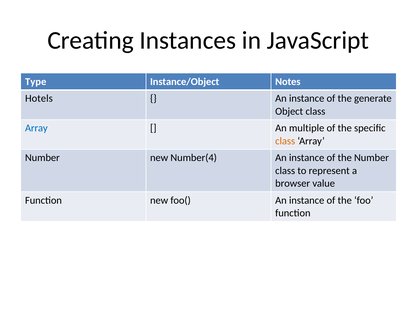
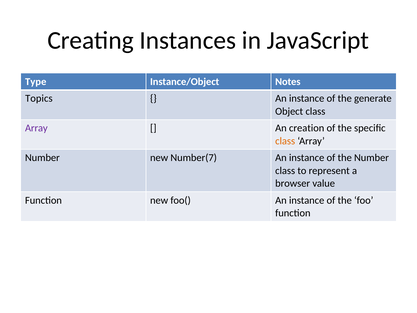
Hotels: Hotels -> Topics (39, 98)
Array colour: blue -> purple (36, 128)
multiple: multiple -> creation (307, 128)
Number(4: Number(4 -> Number(7 (194, 158)
